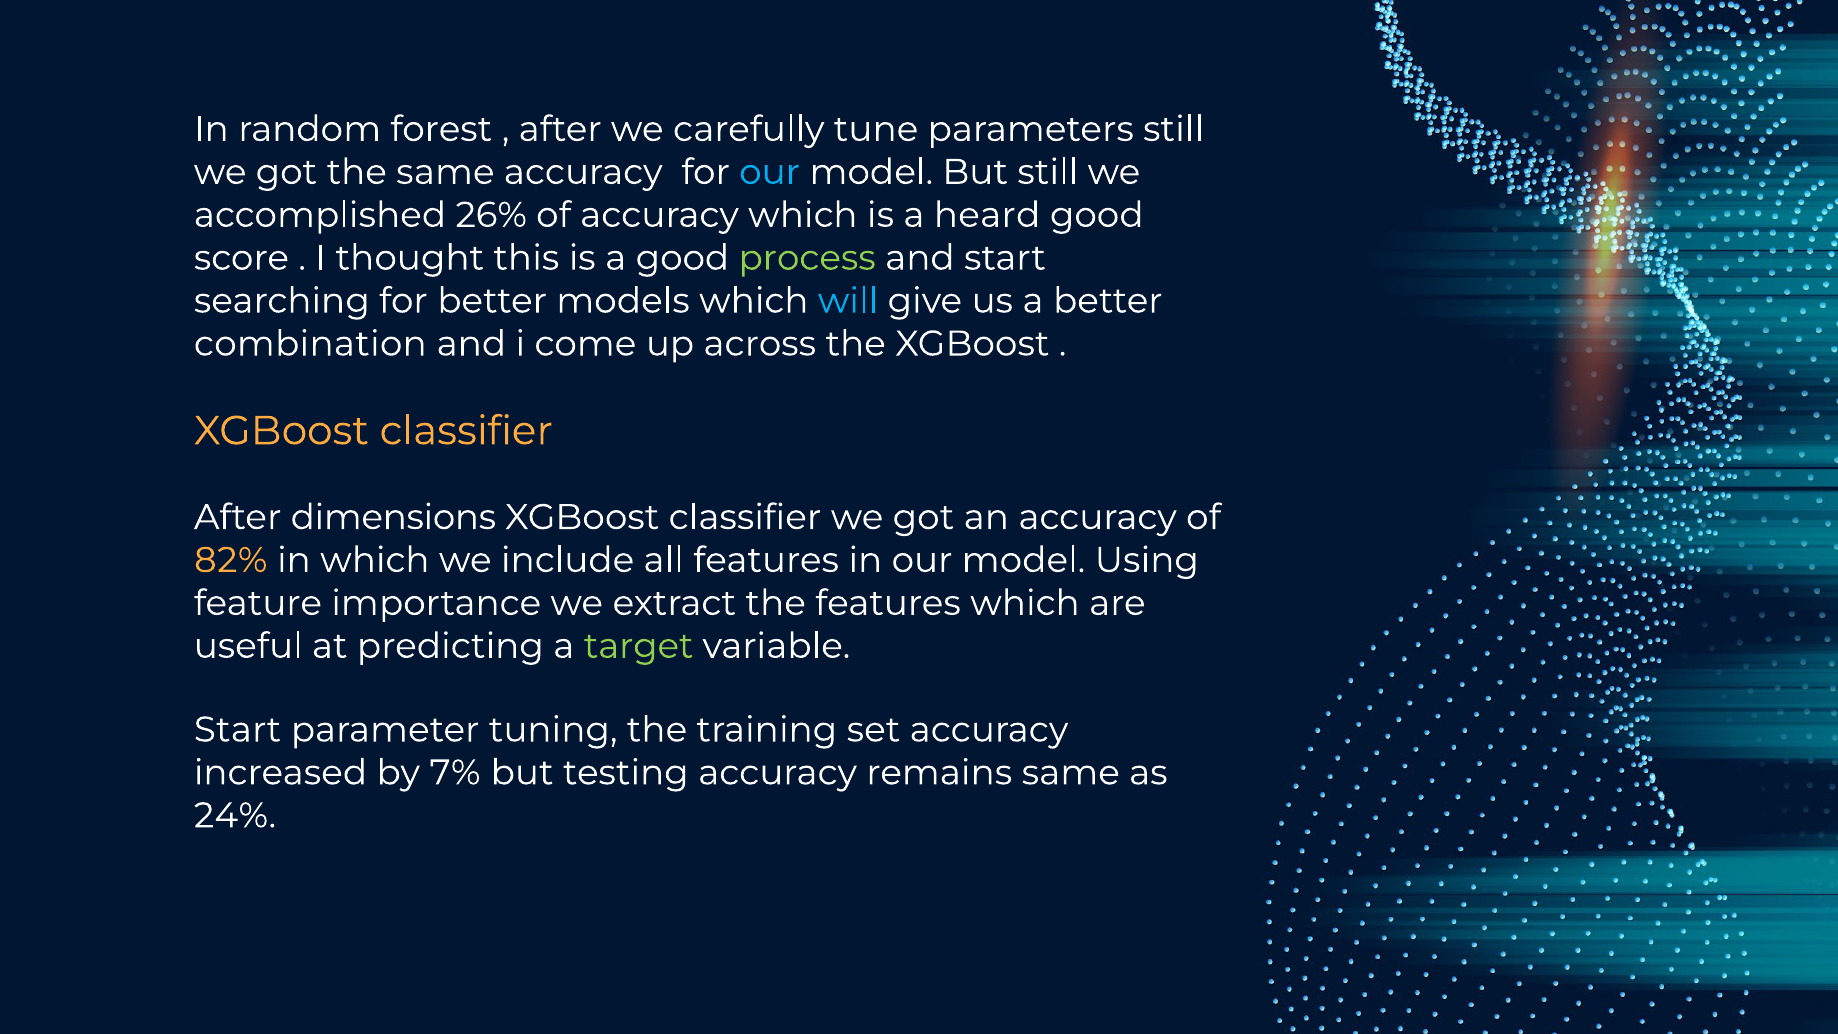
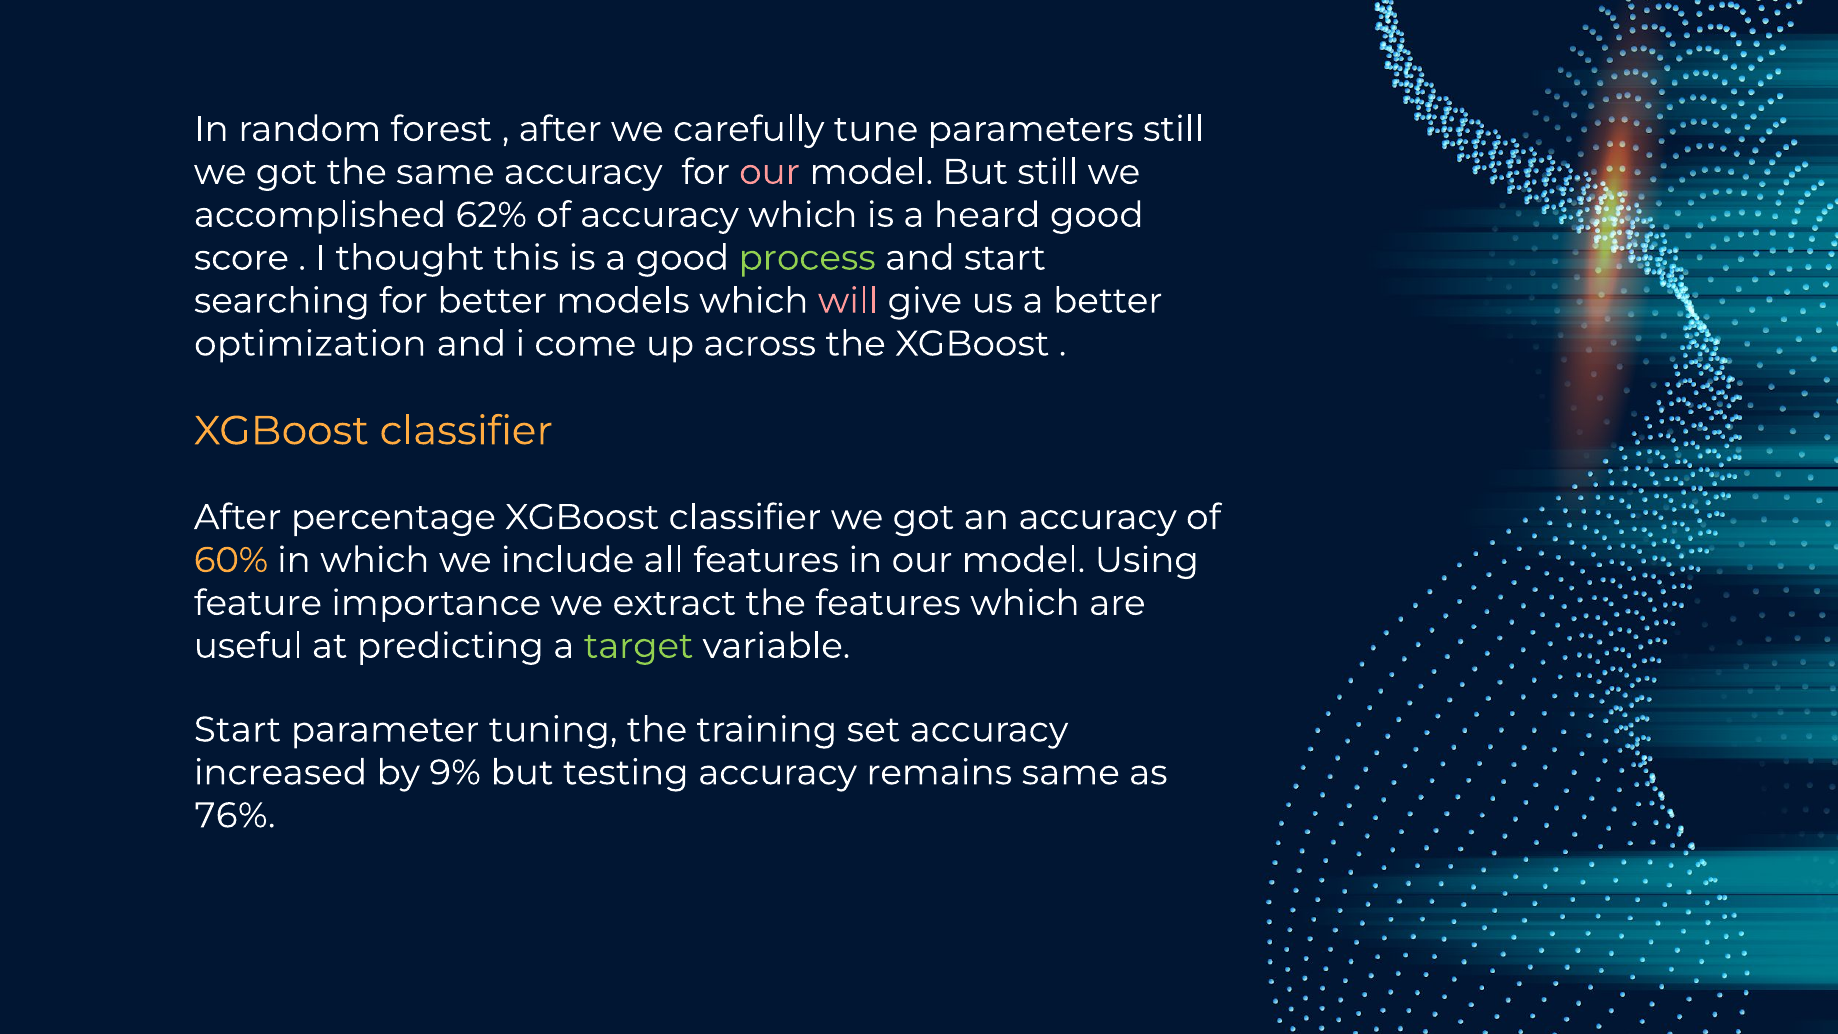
our colour: light blue -> pink (770, 172)
26%: 26% -> 62% (491, 215)
will colour: light blue -> pink (848, 301)
combination: combination -> optimization (310, 344)
dimensions: dimensions -> percentage (393, 517)
82%: 82% -> 60% (231, 560)
7%: 7% -> 9% (455, 773)
24%: 24% -> 76% (235, 816)
